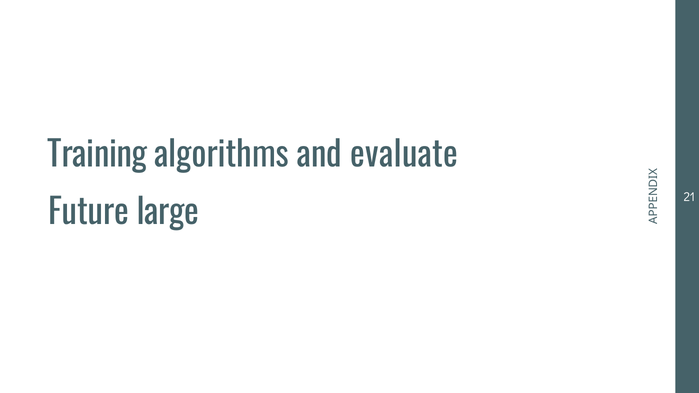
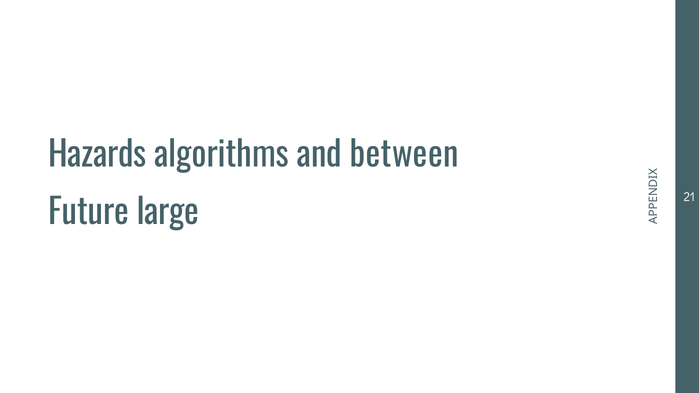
Training: Training -> Hazards (97, 155)
evaluate: evaluate -> between (404, 155)
